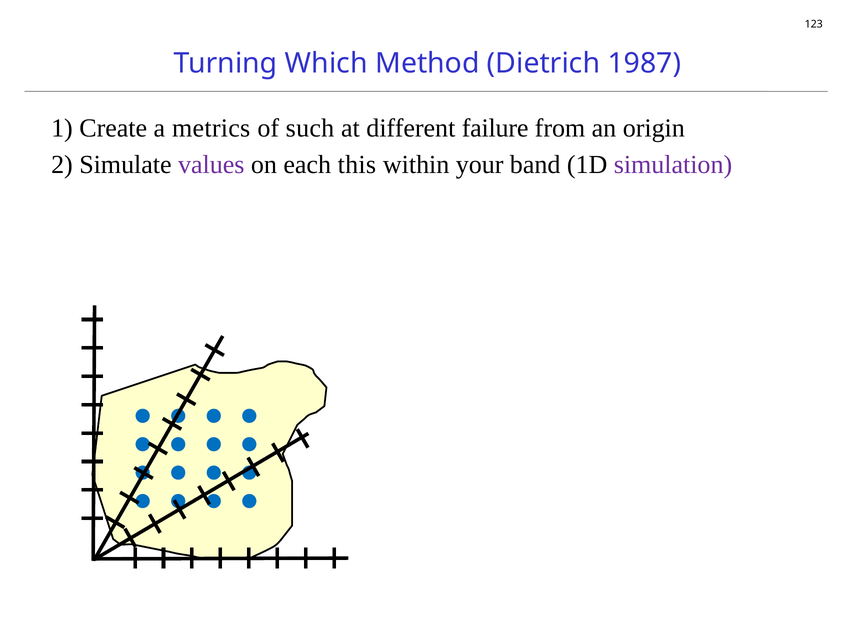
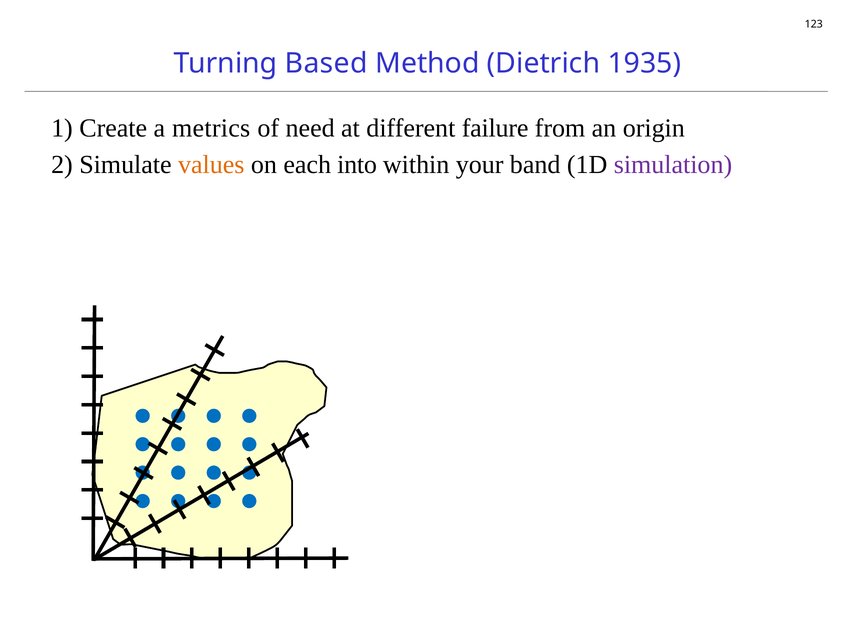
Which: Which -> Based (326, 63)
1987: 1987 -> 1935 (644, 63)
such: such -> need (310, 128)
values colour: purple -> orange (211, 165)
this: this -> into (357, 165)
